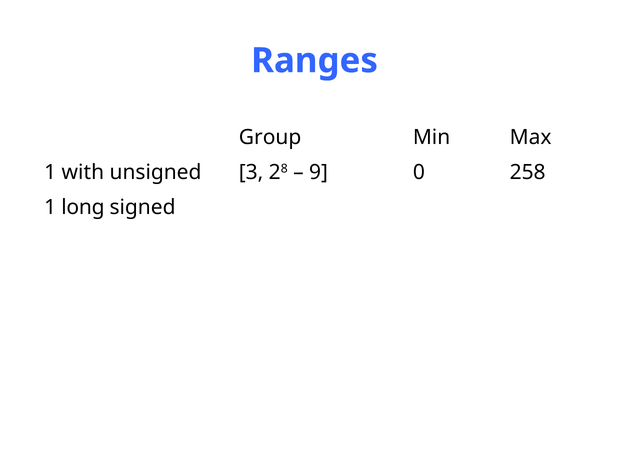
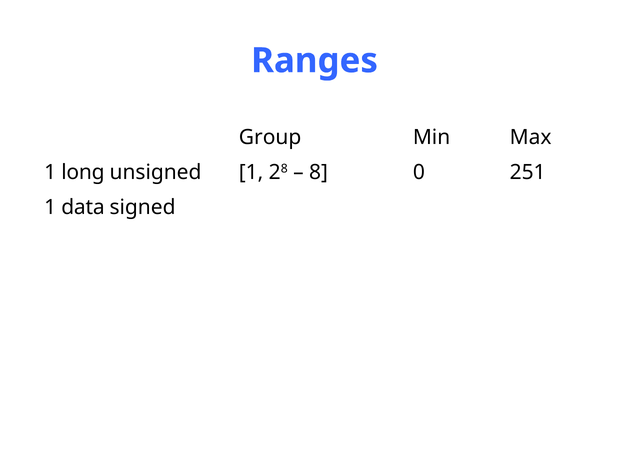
with: with -> long (83, 172)
unsigned 3: 3 -> 1 (251, 172)
9: 9 -> 8 (319, 172)
258: 258 -> 251 (528, 172)
long: long -> data (83, 207)
